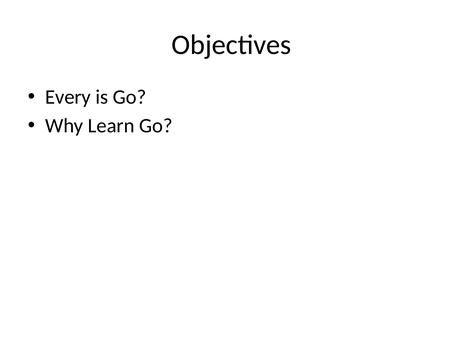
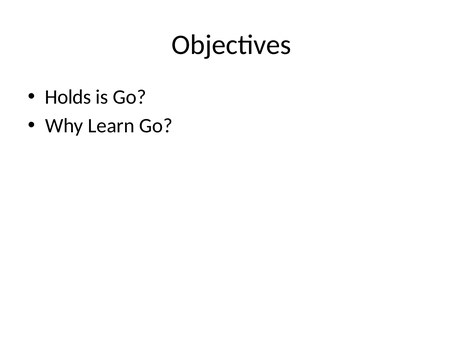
Every: Every -> Holds (68, 97)
